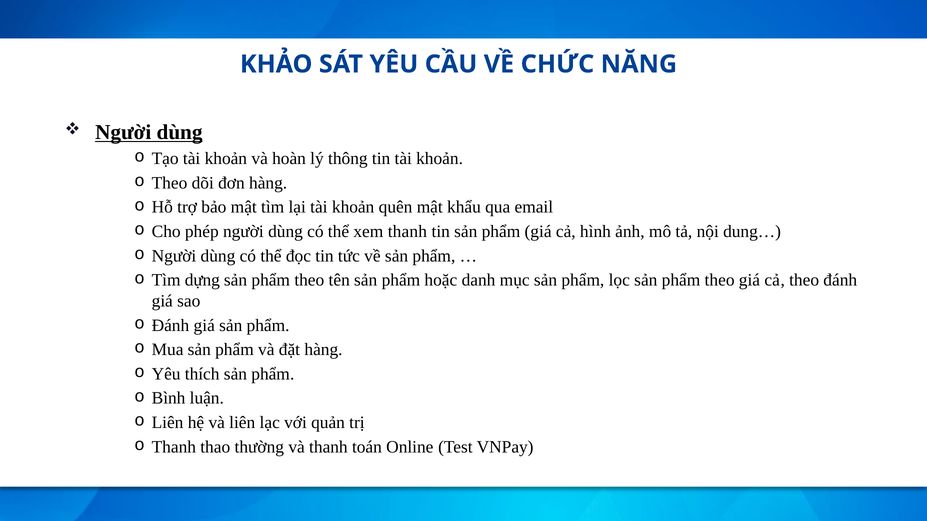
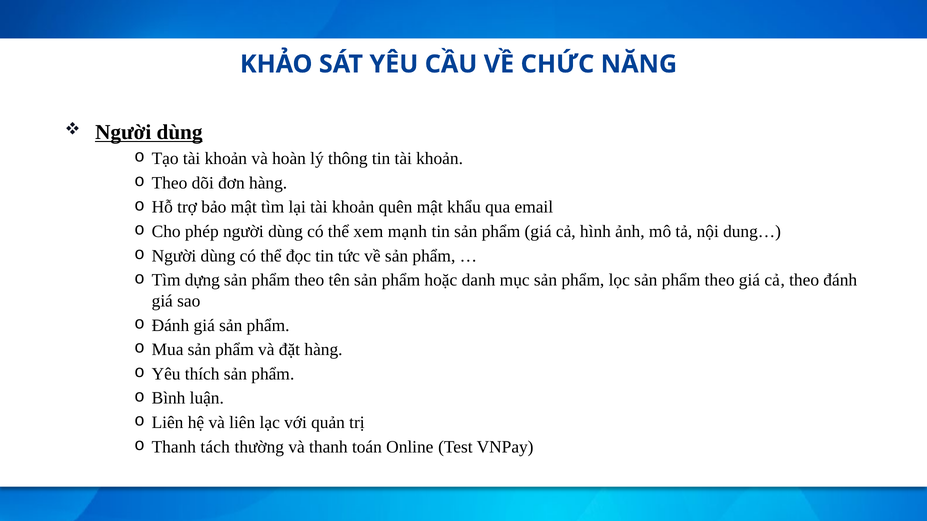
xem thanh: thanh -> mạnh (407, 232)
thao: thao -> tách (215, 447)
